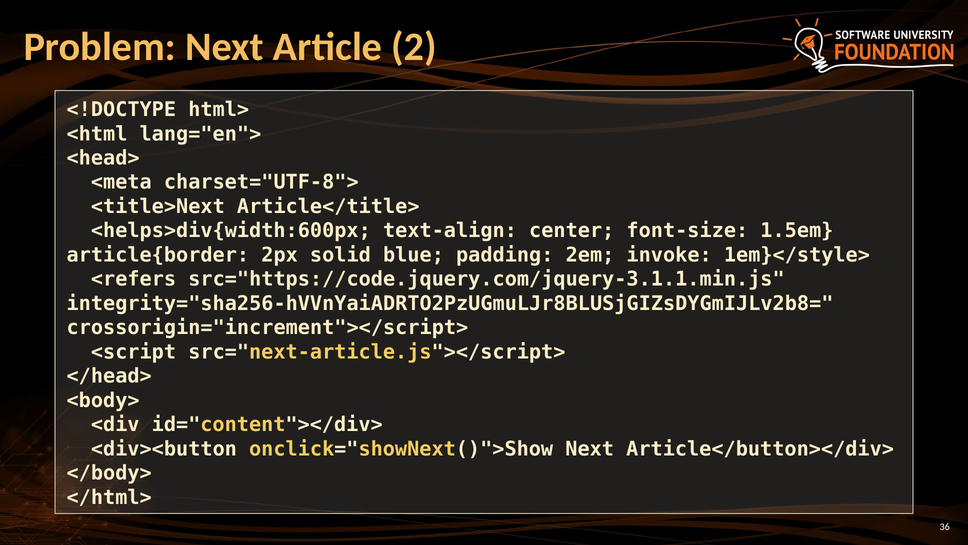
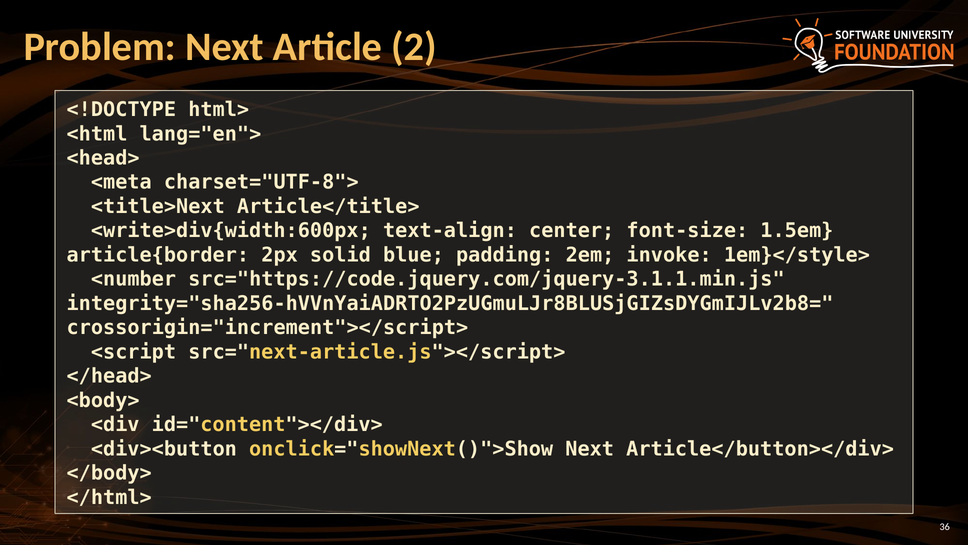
<helps>div{width:600px: <helps>div{width:600px -> <write>div{width:600px (231, 231)
<refers: <refers -> <number (133, 279)
